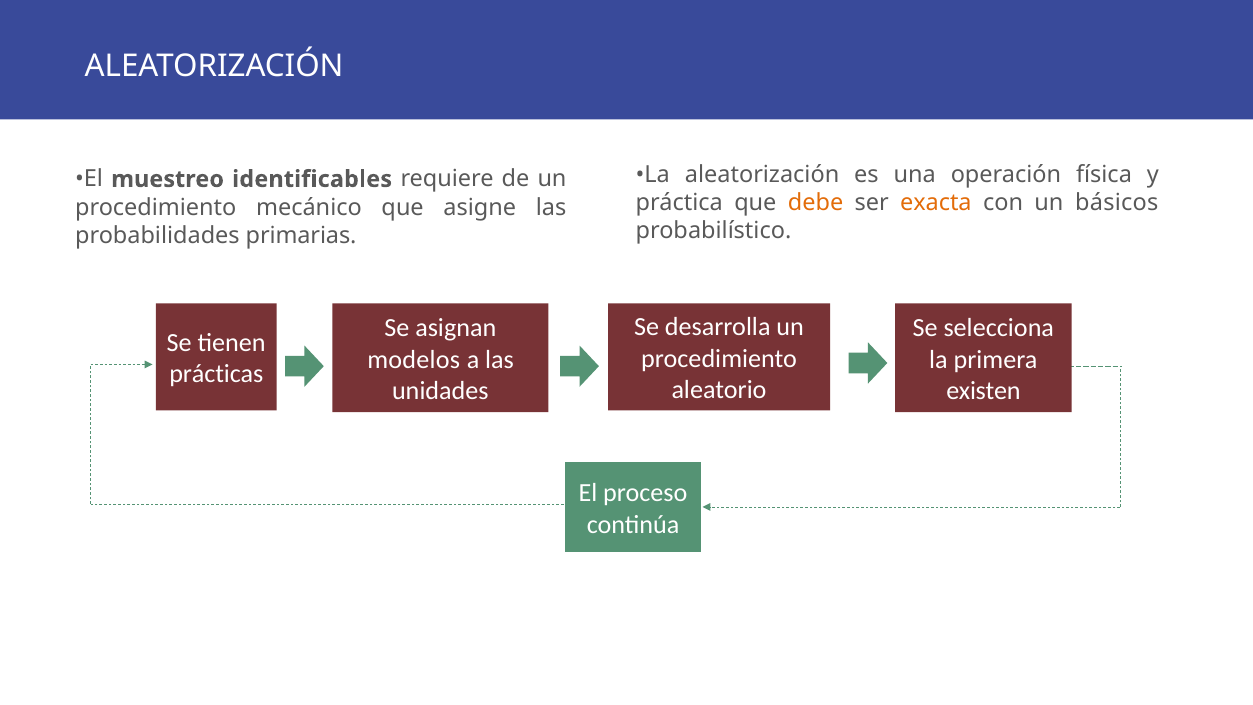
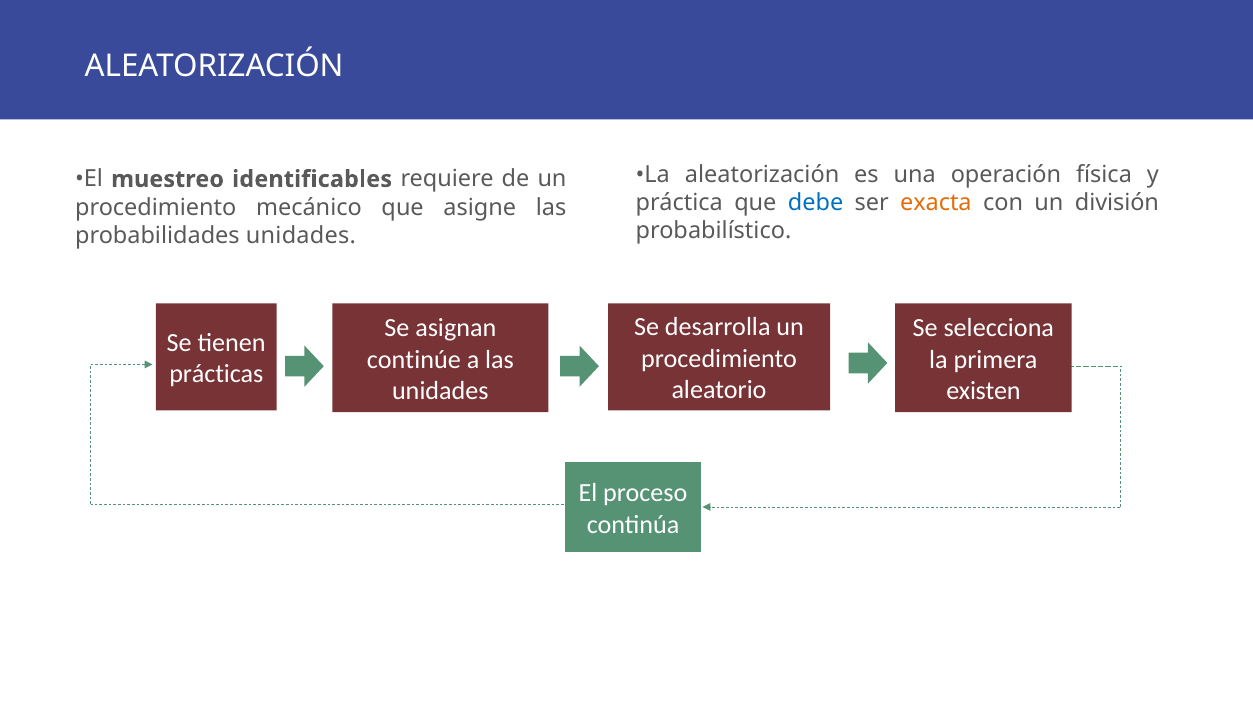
debe colour: orange -> blue (816, 203)
básicos: básicos -> división (1117, 203)
probabilidades primarias: primarias -> unidades (301, 236)
modelos: modelos -> continúe (414, 359)
